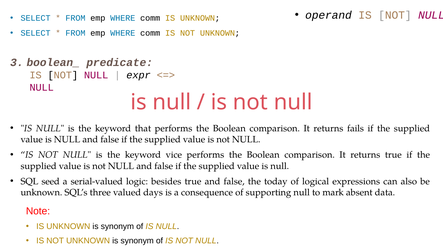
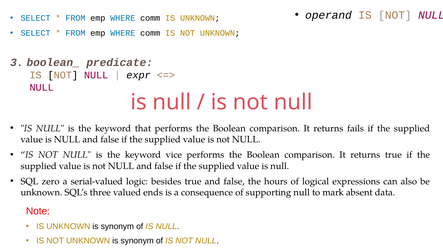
seed: seed -> zero (51, 182)
today: today -> hours (276, 182)
days: days -> ends (153, 193)
